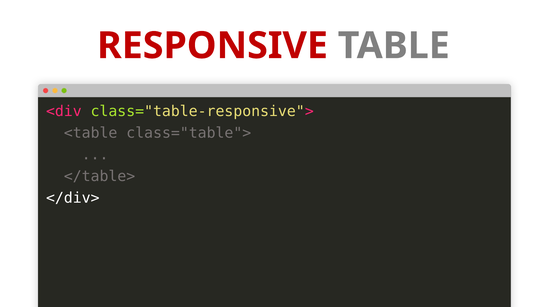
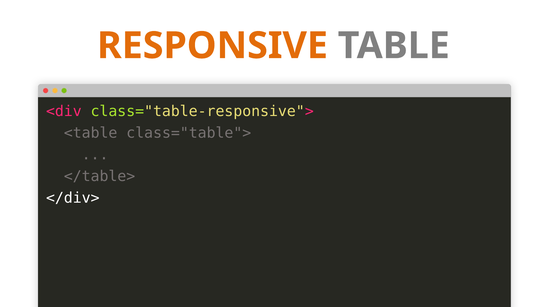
RESPONSIVE colour: red -> orange (213, 46)
